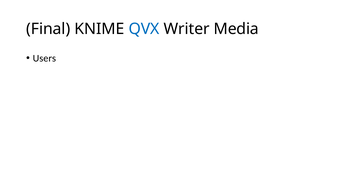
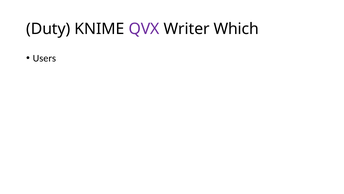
Final: Final -> Duty (48, 29)
QVX colour: blue -> purple (144, 29)
Media: Media -> Which (236, 29)
